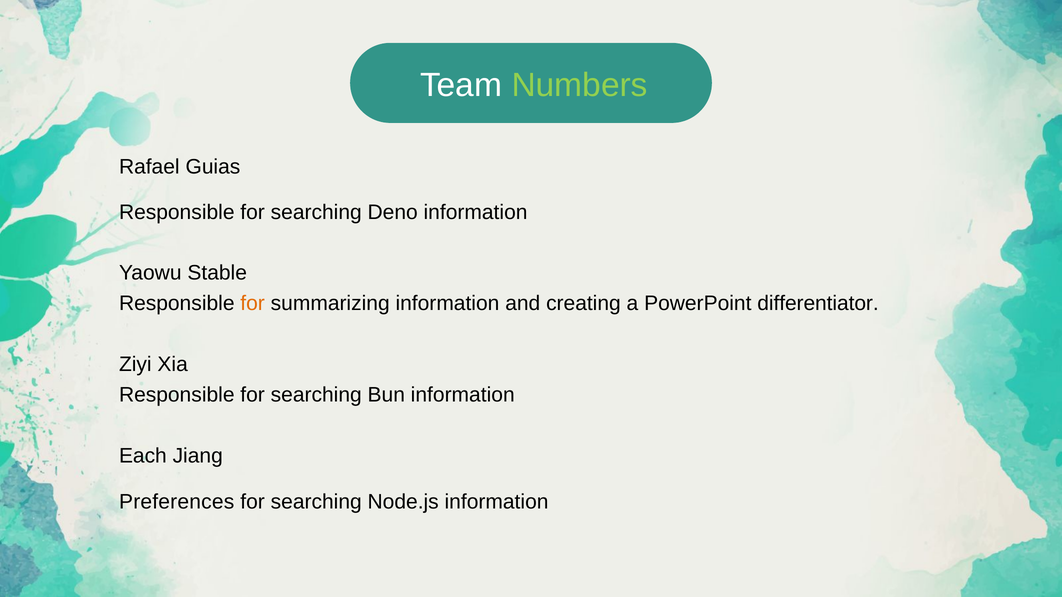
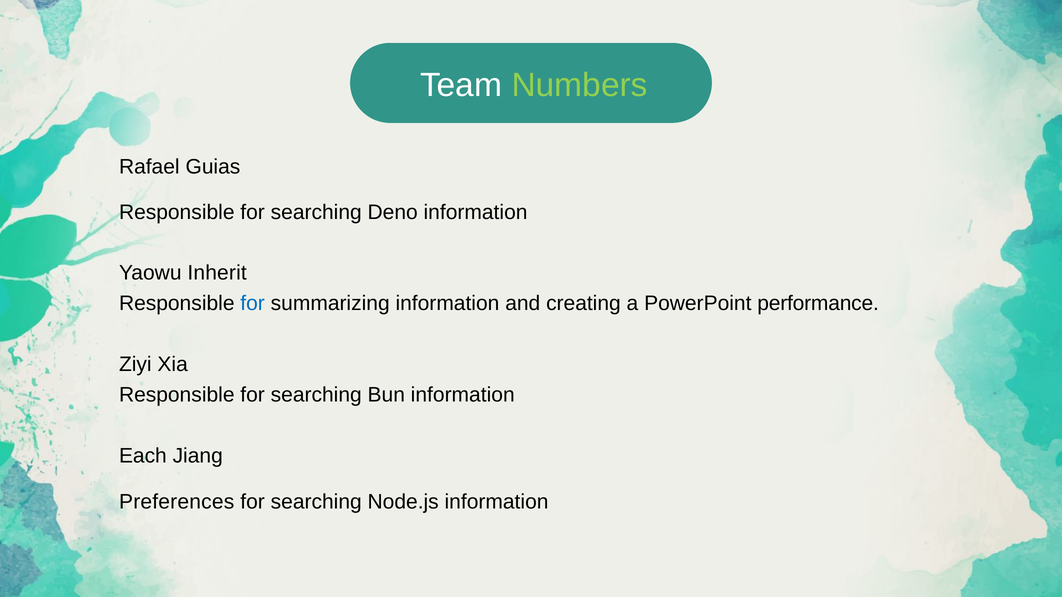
Stable: Stable -> Inherit (217, 273)
for colour: orange -> blue (253, 304)
differentiator: differentiator -> performance (818, 304)
